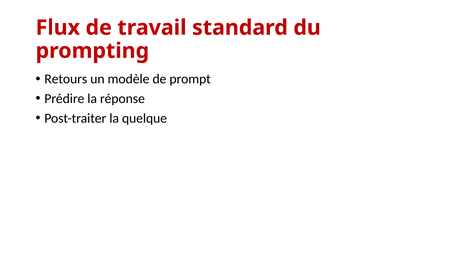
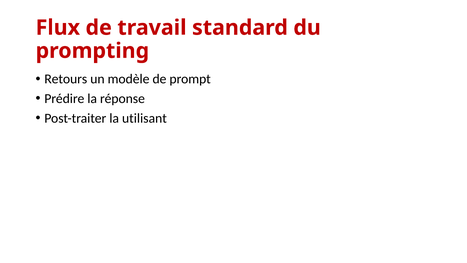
quelque: quelque -> utilisant (144, 118)
